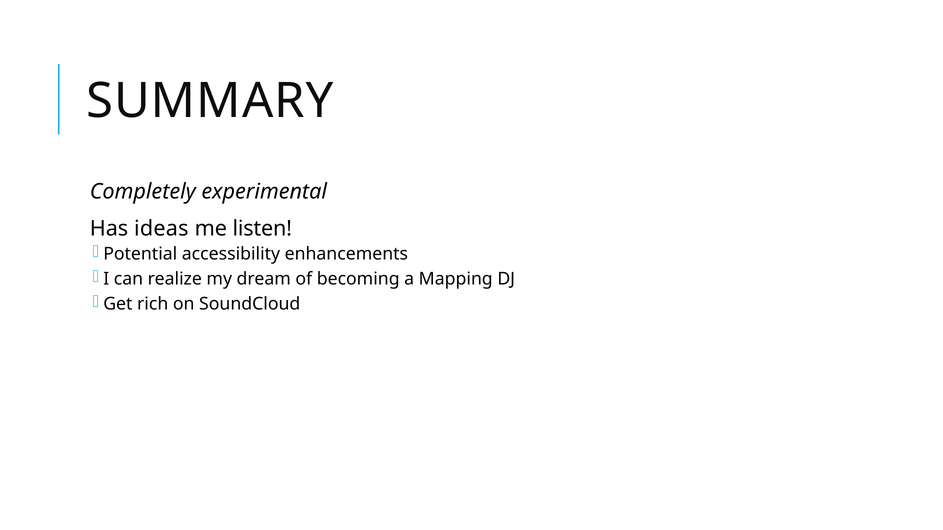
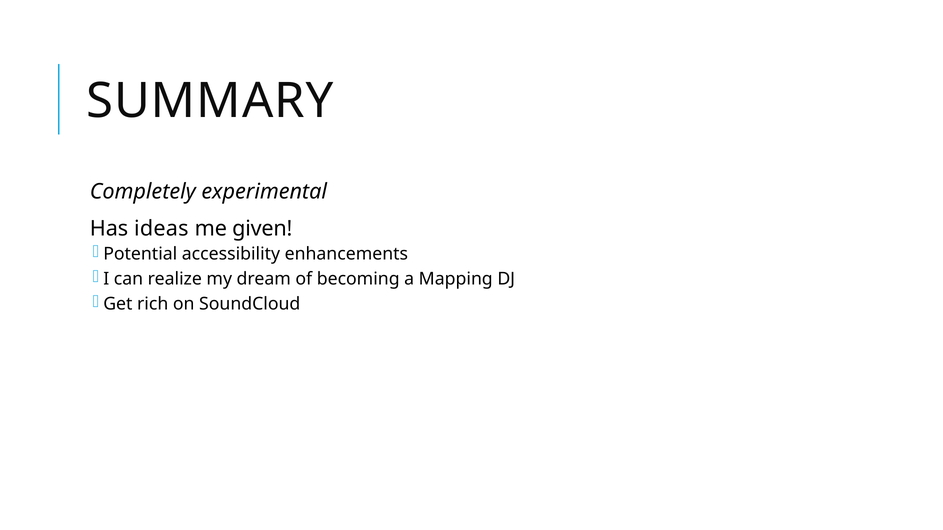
listen: listen -> given (262, 229)
